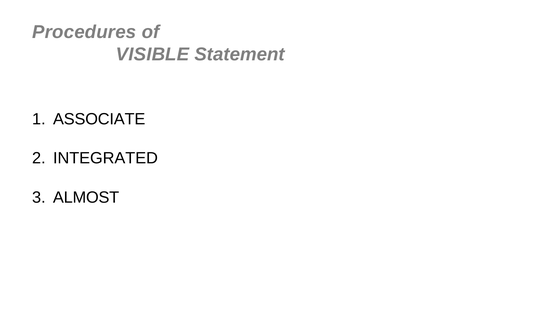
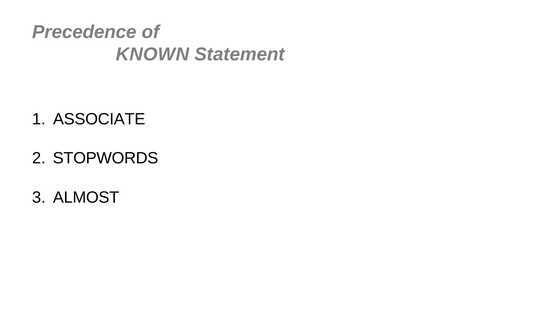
Procedures: Procedures -> Precedence (84, 32)
VISIBLE: VISIBLE -> KNOWN (153, 54)
INTEGRATED: INTEGRATED -> STOPWORDS (106, 159)
